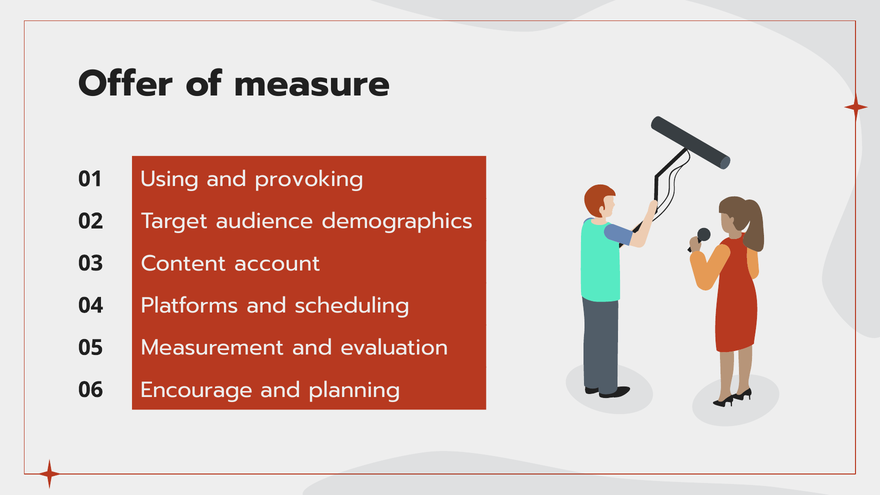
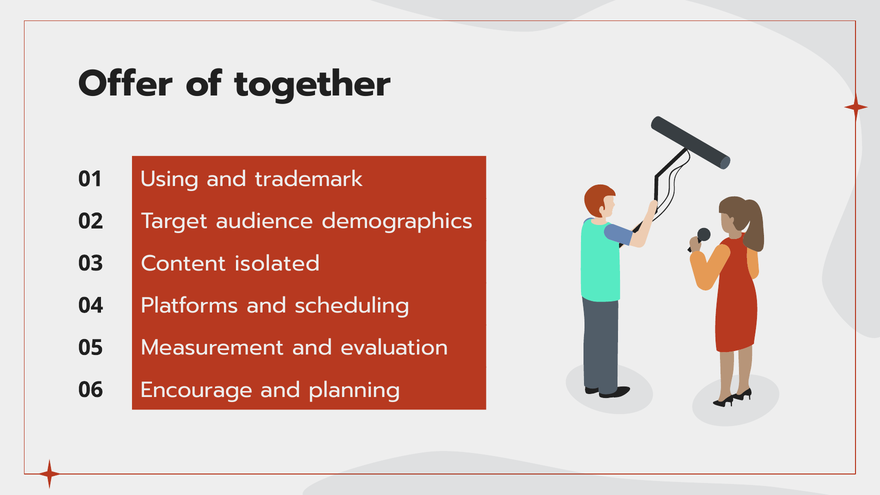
measure: measure -> together (312, 84)
provoking: provoking -> trademark (309, 179)
account: account -> isolated (277, 263)
